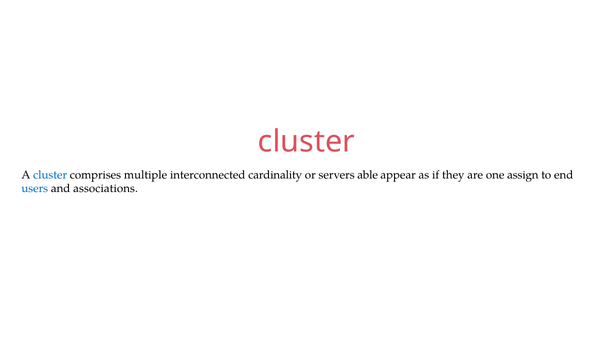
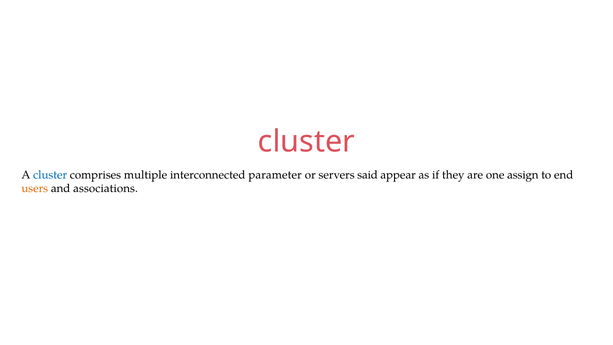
cardinality: cardinality -> parameter (275, 175)
able: able -> said (368, 175)
users colour: blue -> orange (35, 188)
